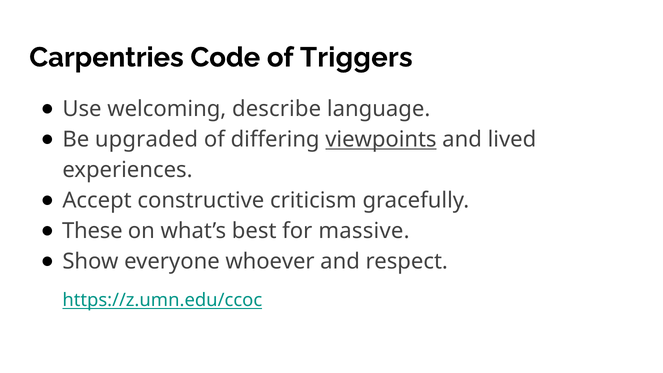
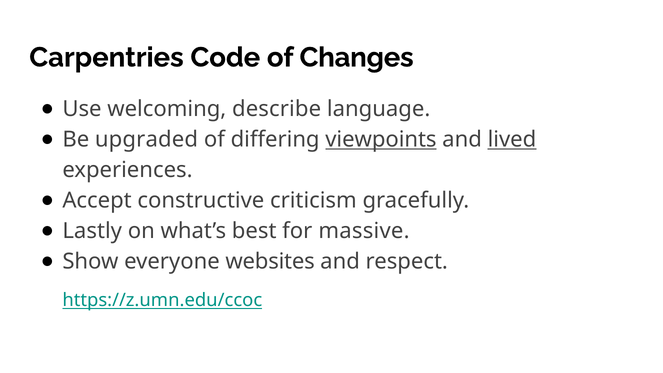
Triggers: Triggers -> Changes (357, 57)
lived underline: none -> present (512, 139)
These: These -> Lastly (92, 231)
whoever: whoever -> websites (270, 261)
